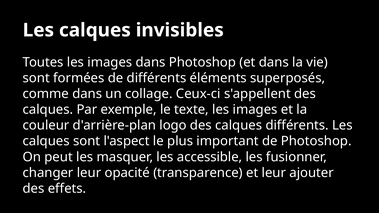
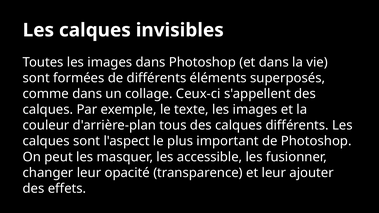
logo: logo -> tous (173, 126)
